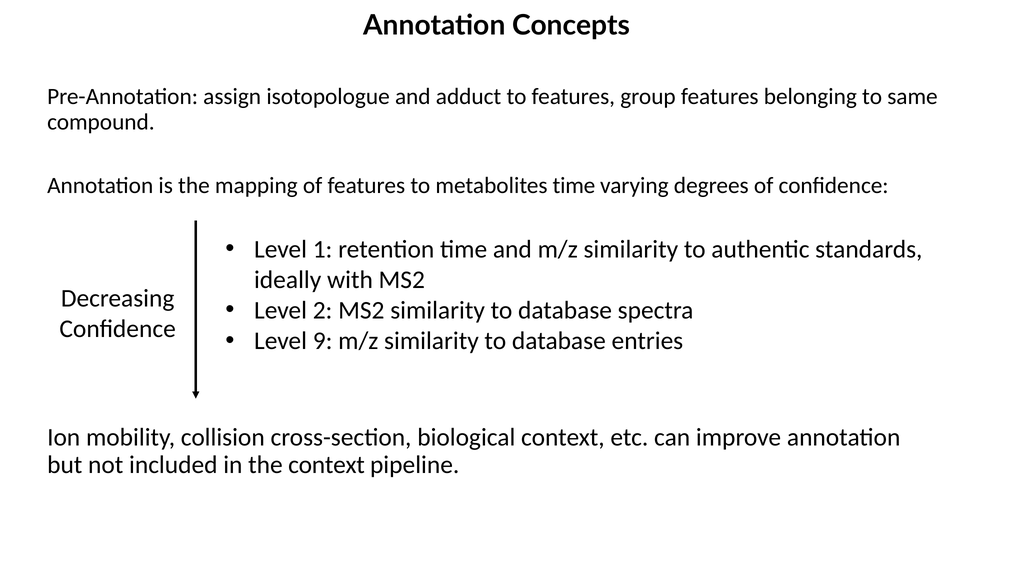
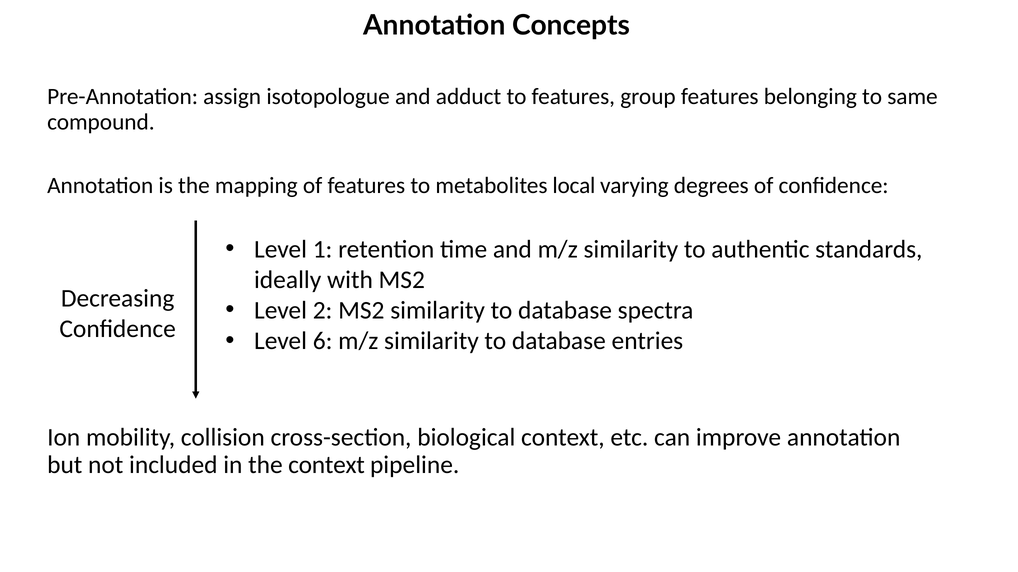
metabolites time: time -> local (574, 186)
9: 9 -> 6 (323, 341)
